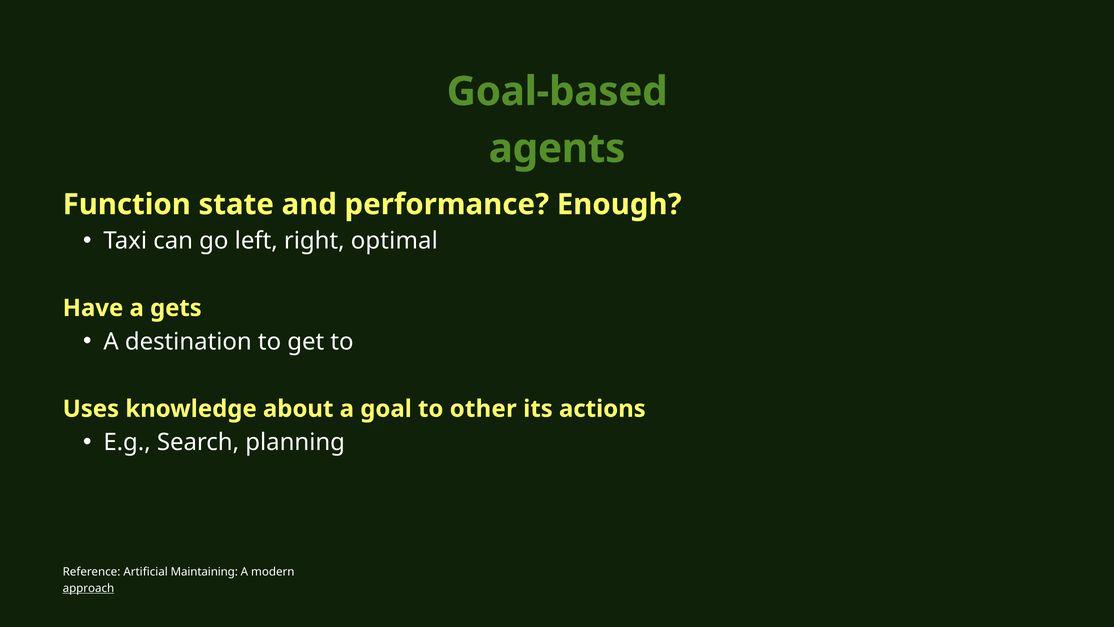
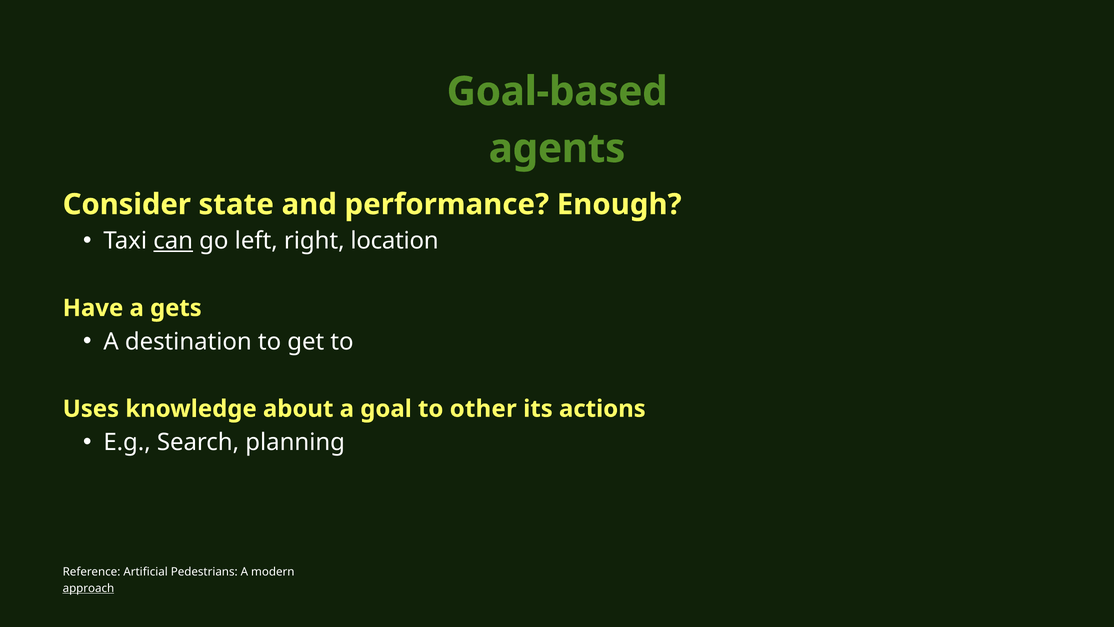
Function: Function -> Consider (127, 204)
can underline: none -> present (173, 241)
optimal: optimal -> location (395, 241)
Maintaining: Maintaining -> Pedestrians (204, 572)
